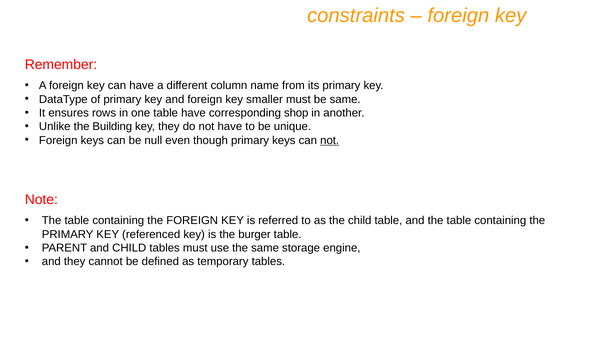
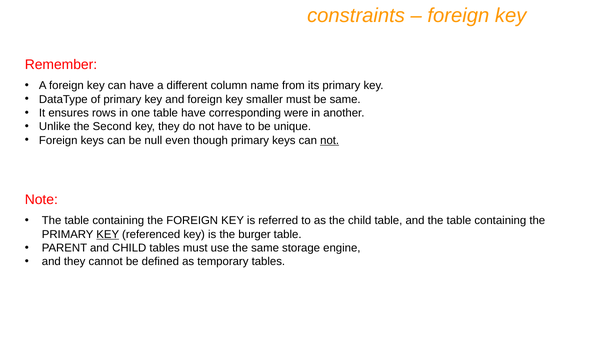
shop: shop -> were (296, 113)
Building: Building -> Second (112, 127)
KEY underline: none -> present (108, 235)
